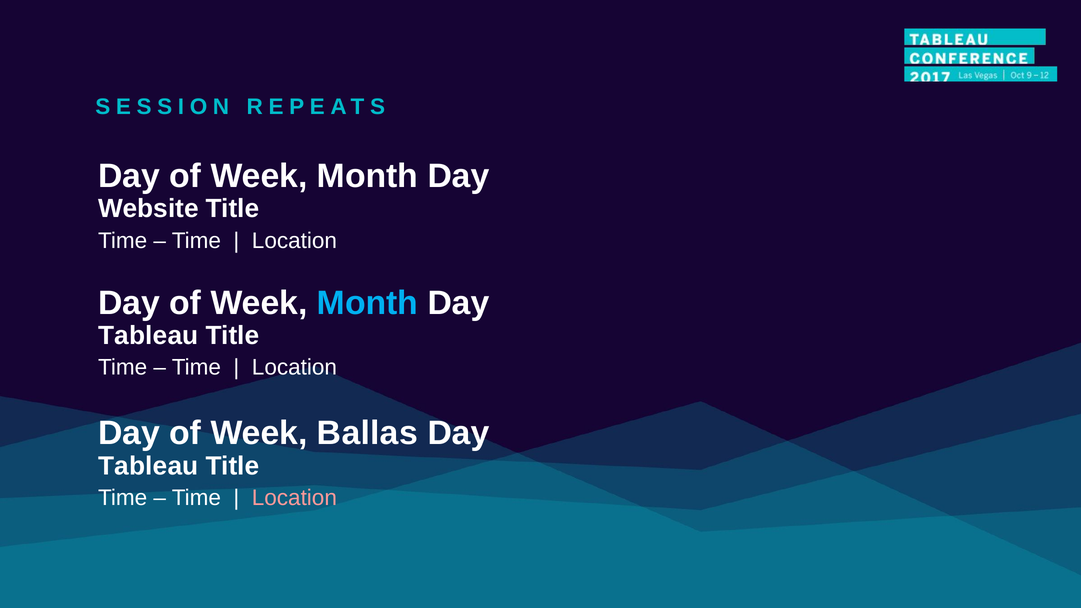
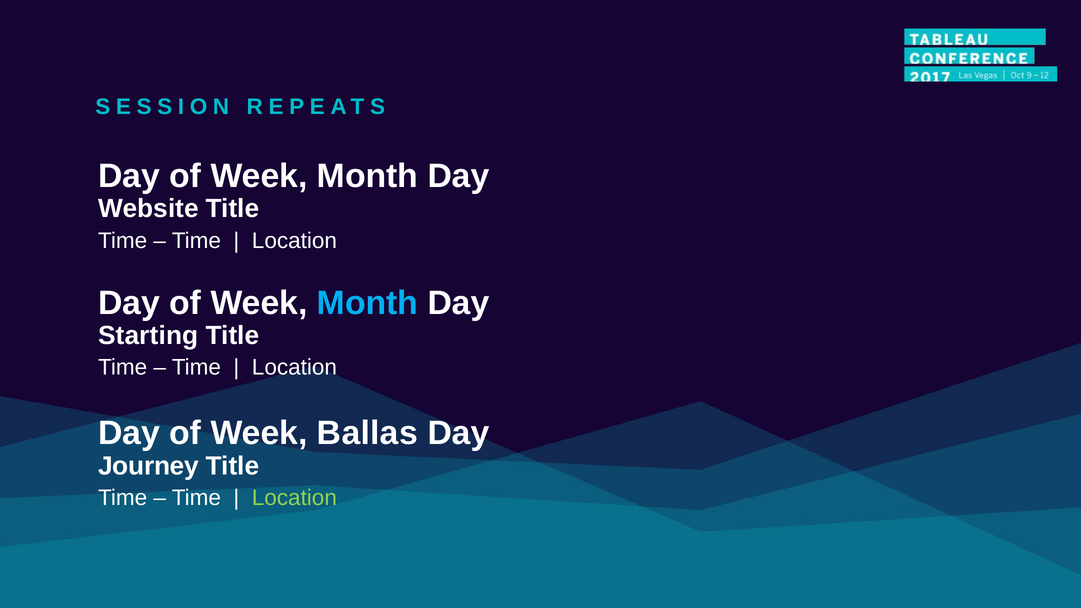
Tableau: Tableau -> Starting (148, 336)
Tableau: Tableau -> Journey (148, 466)
Location colour: pink -> light green (294, 498)
